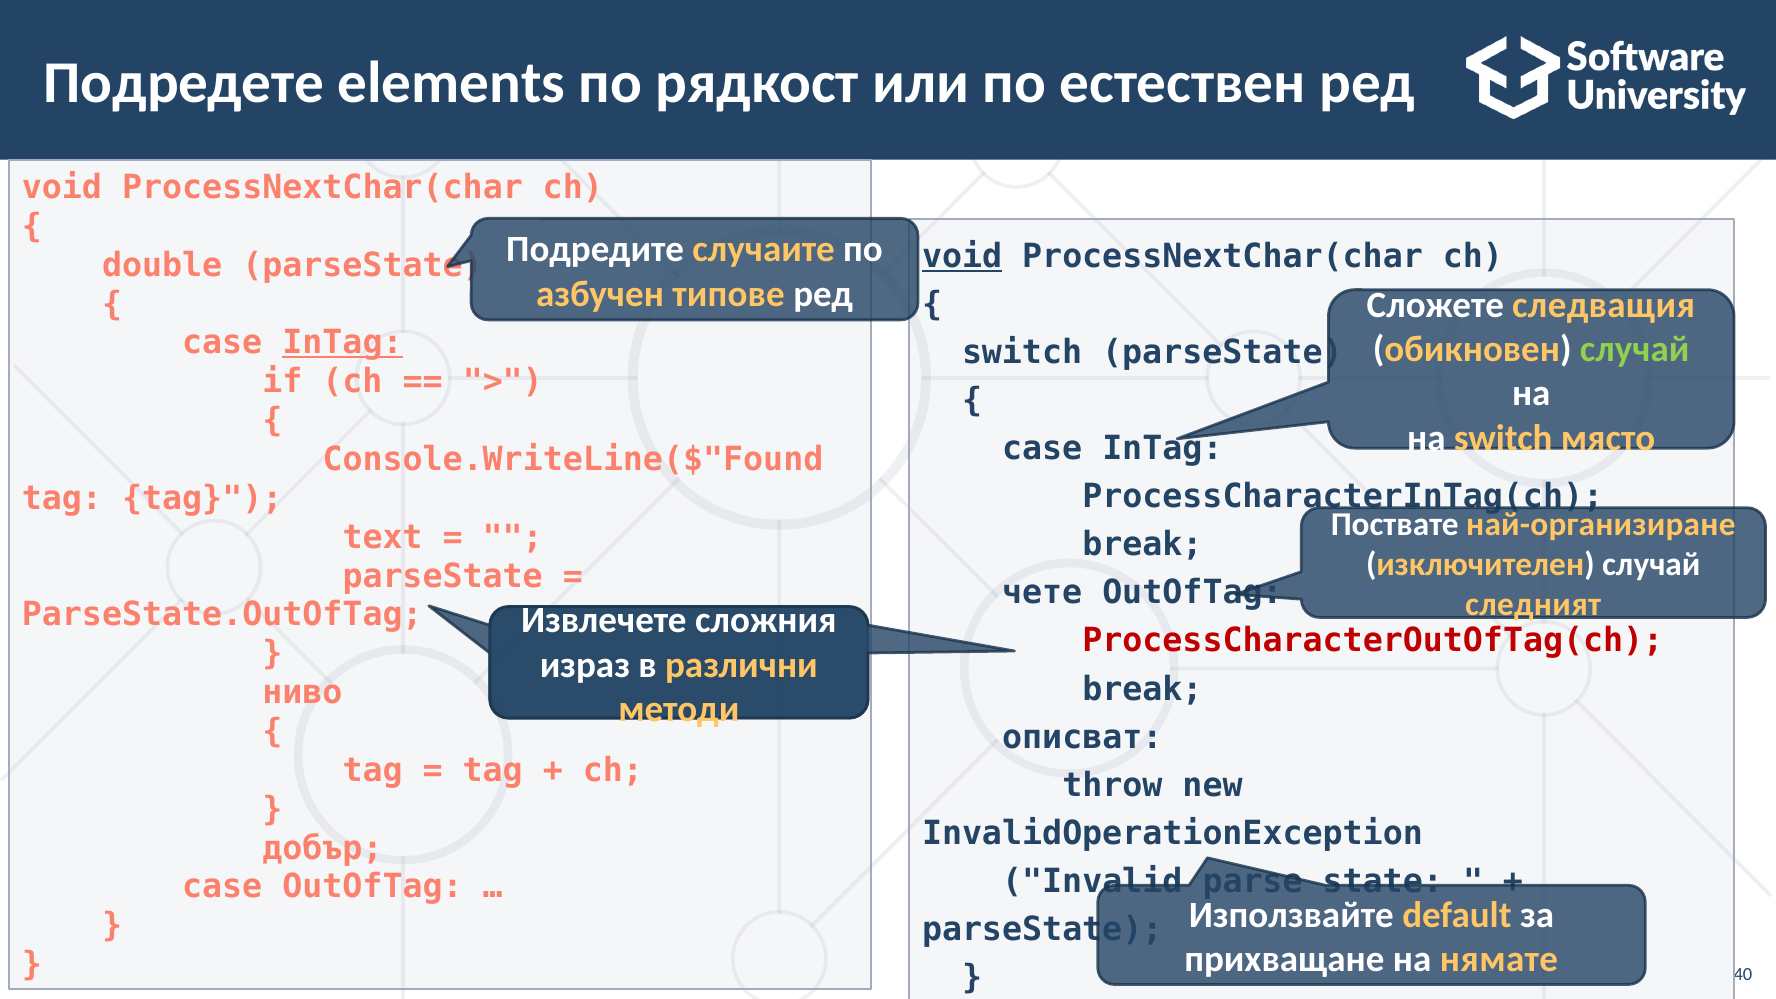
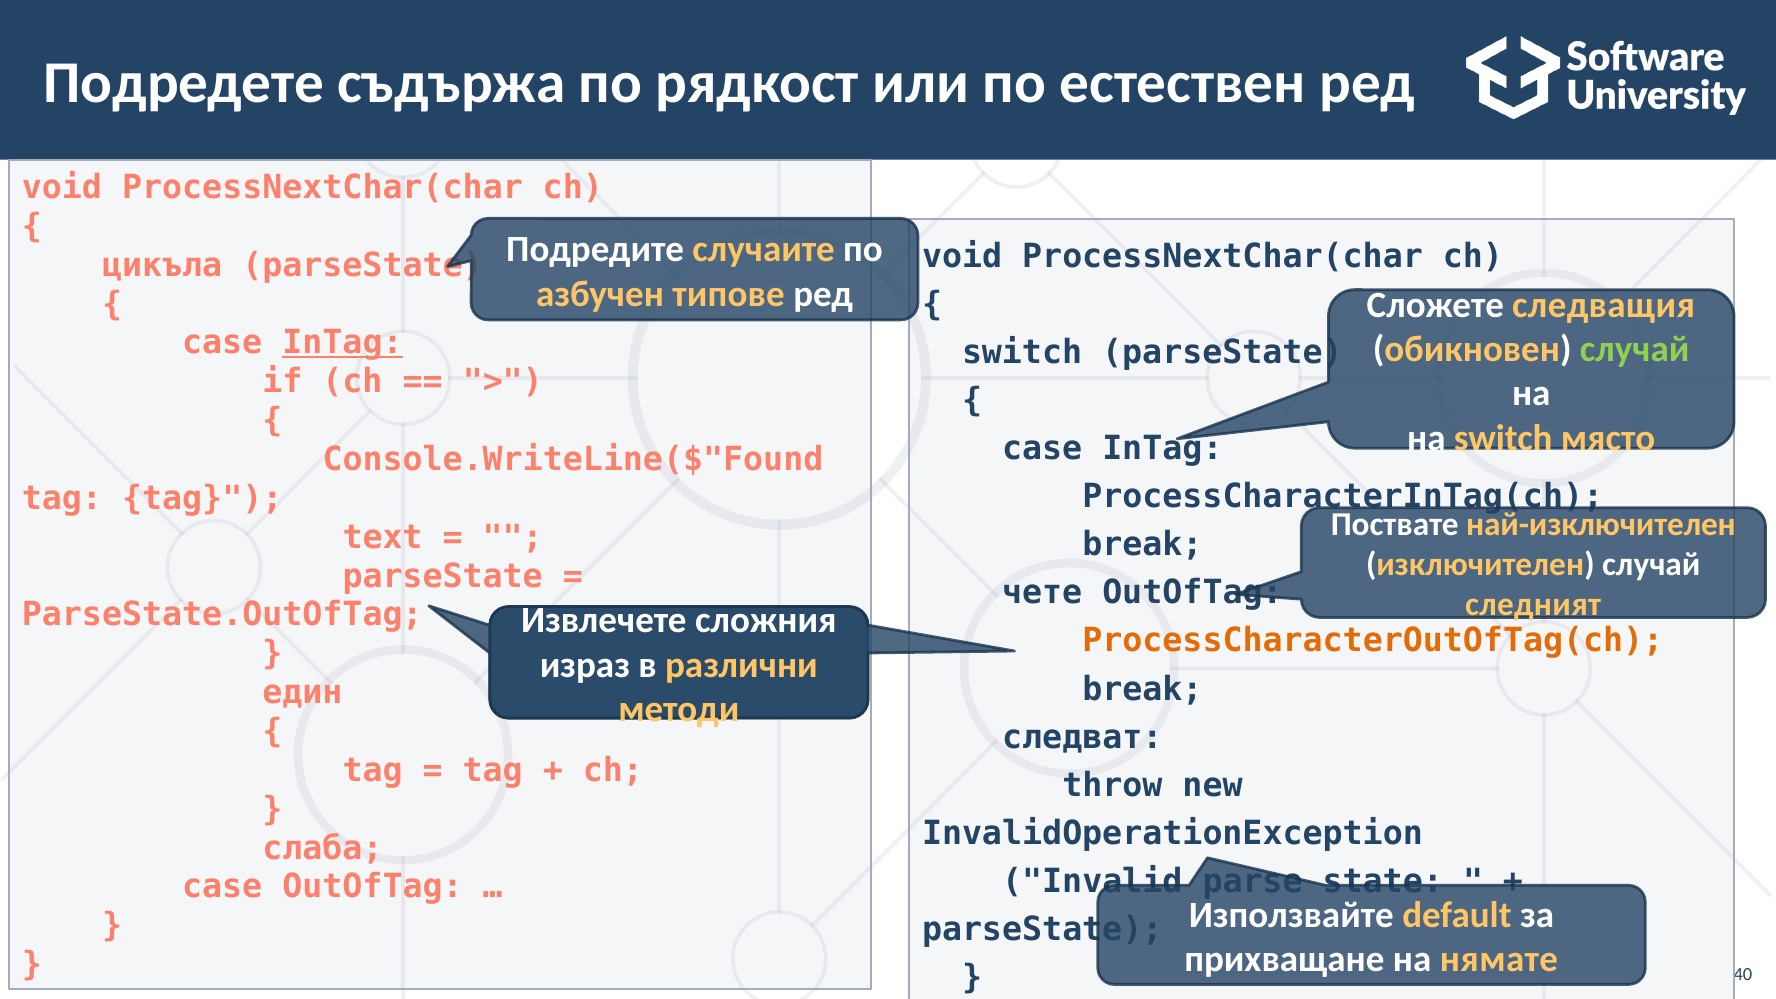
elements: elements -> съдържа (451, 83)
void underline: present -> none (962, 256)
double: double -> цикъла (162, 265)
най-организиране: най-организиране -> най-изключителен (1601, 525)
ProcessCharacterOutOfTag(ch colour: red -> orange (1373, 641)
ниво: ниво -> един (302, 693)
описват: описват -> следват (1082, 737)
добър: добър -> слаба (322, 848)
